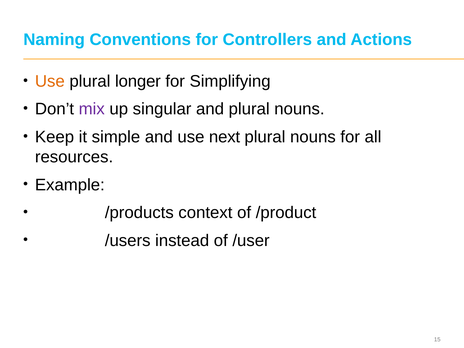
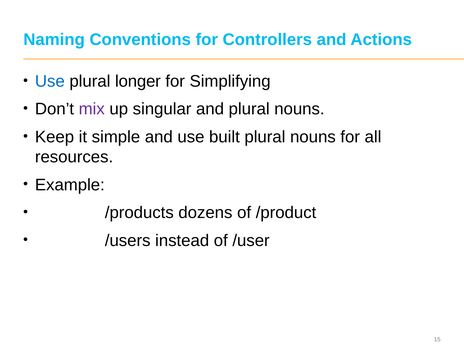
Use colour: orange -> blue (50, 81)
next: next -> built (224, 137)
context: context -> dozens (205, 213)
